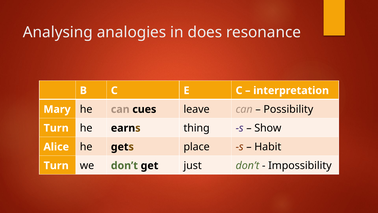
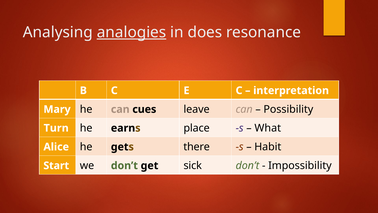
analogies underline: none -> present (132, 32)
thing: thing -> place (197, 128)
Show: Show -> What (268, 128)
place: place -> there (197, 147)
Turn: Turn -> Start (56, 165)
just: just -> sick (193, 165)
